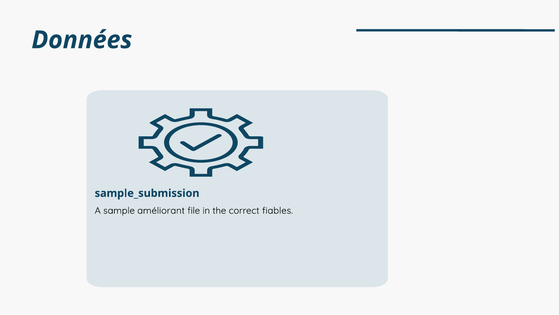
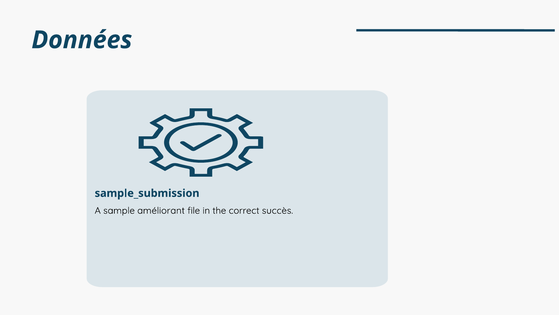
fiables: fiables -> succès (277, 210)
